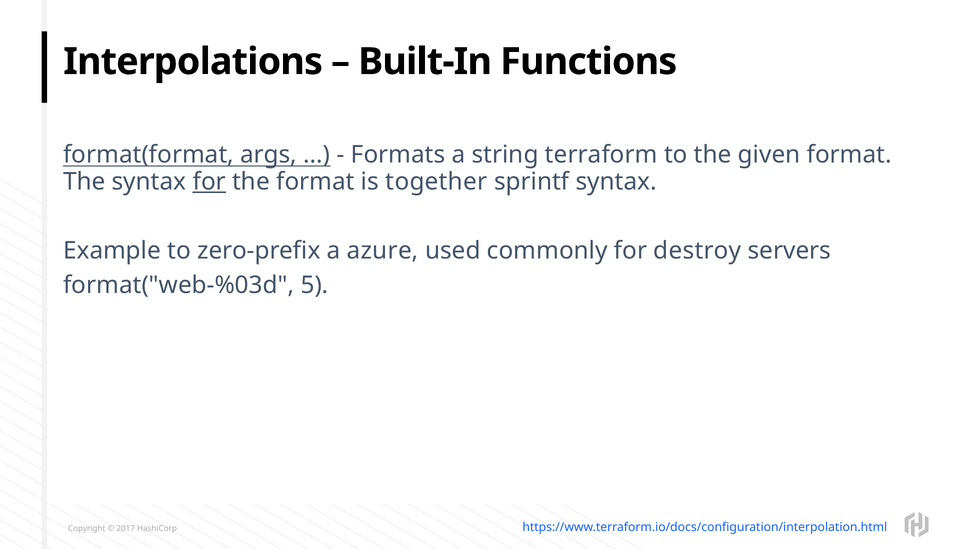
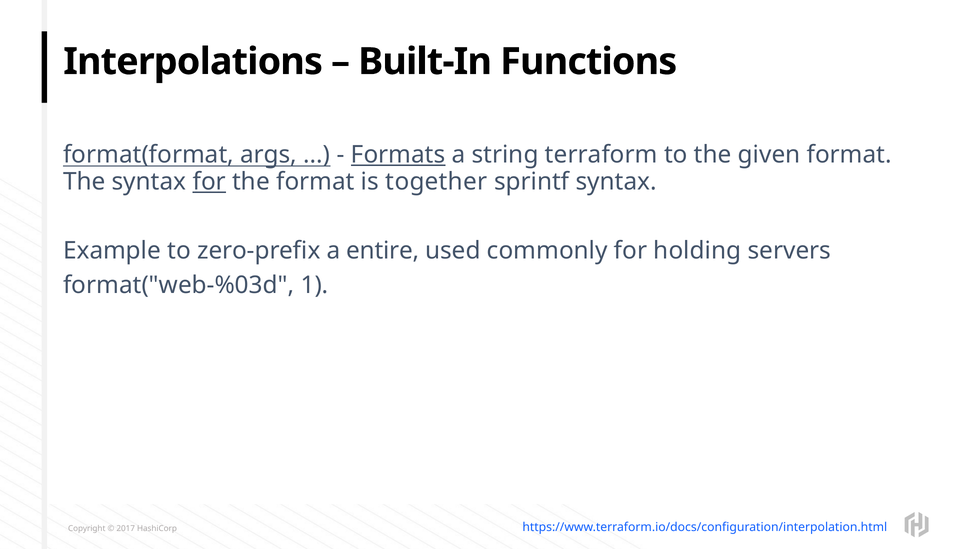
Formats underline: none -> present (398, 155)
azure: azure -> entire (383, 251)
destroy: destroy -> holding (697, 251)
5: 5 -> 1 (314, 285)
